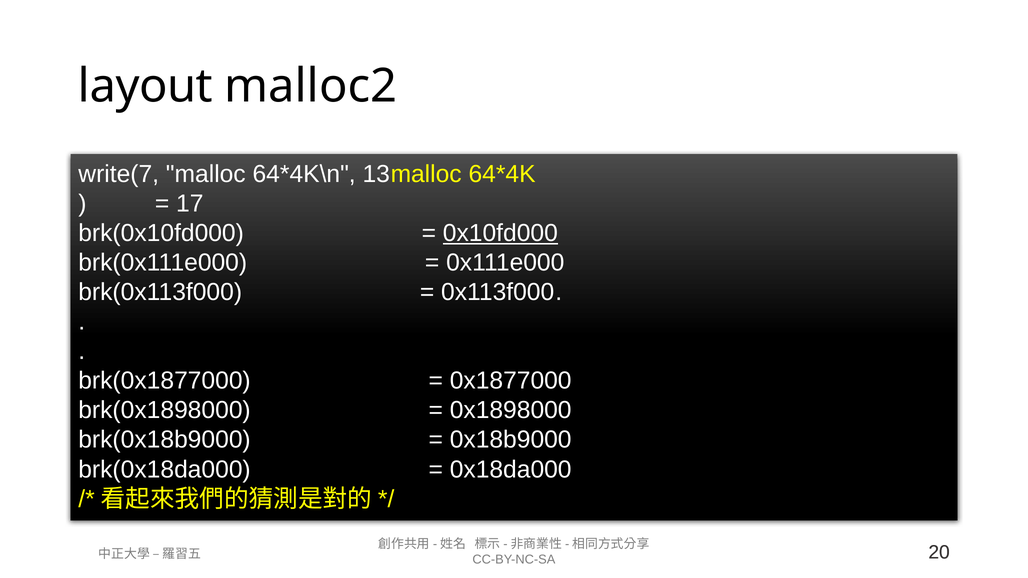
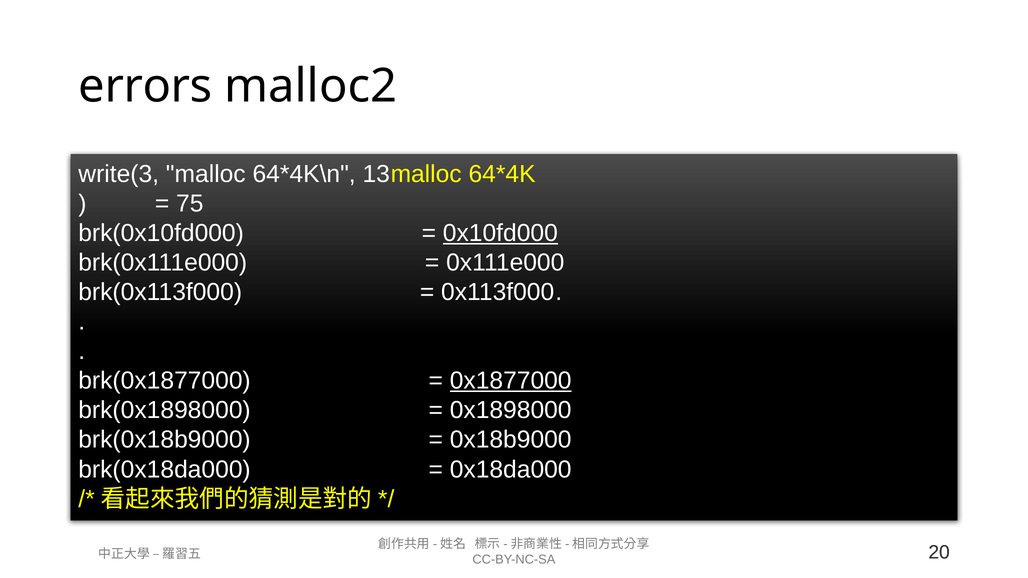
layout: layout -> errors (145, 86)
write(7: write(7 -> write(3 (119, 174)
17: 17 -> 75 (190, 204)
0x1877000 underline: none -> present (511, 381)
